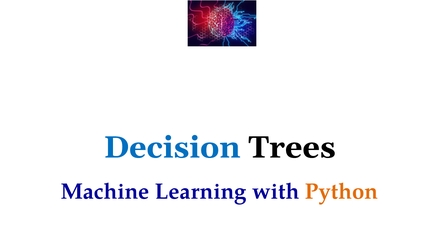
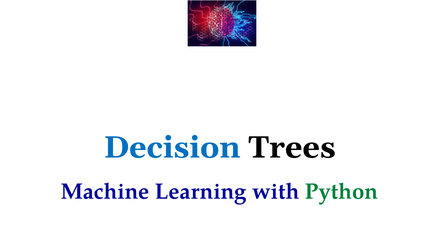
Python colour: orange -> green (341, 191)
